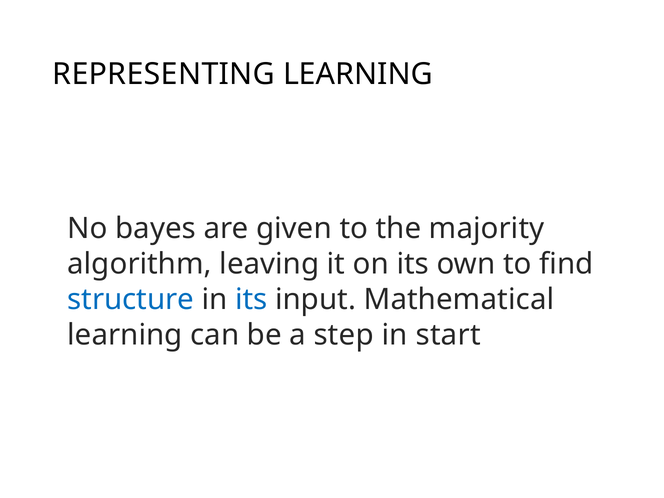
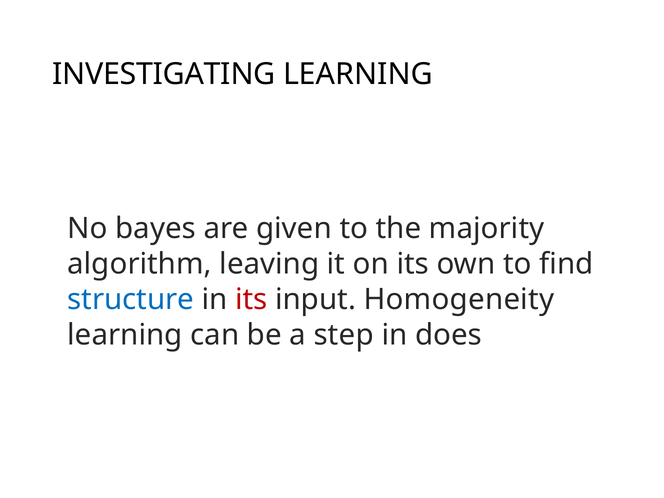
REPRESENTING: REPRESENTING -> INVESTIGATING (164, 74)
its colour: blue -> red (251, 299)
Mathematical: Mathematical -> Homogeneity (459, 299)
start: start -> does (448, 335)
